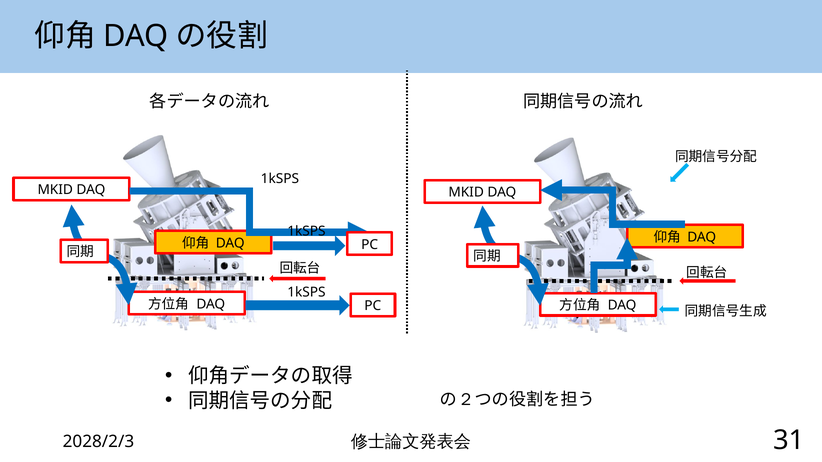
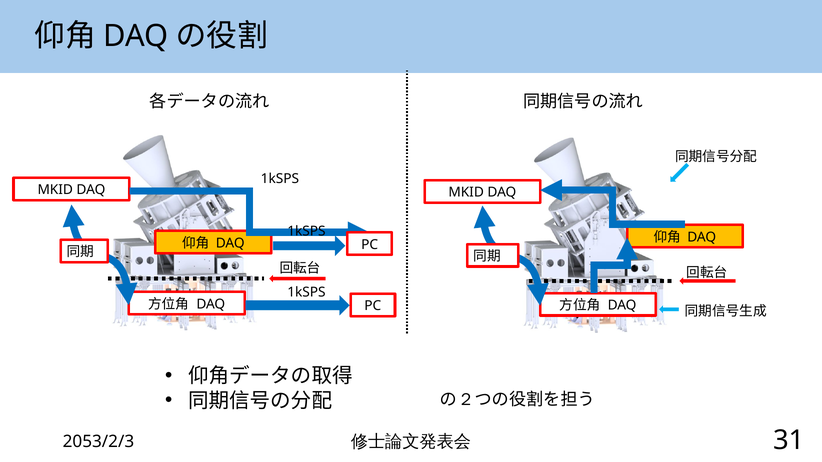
2028/2/3: 2028/2/3 -> 2053/2/3 (98, 442)
